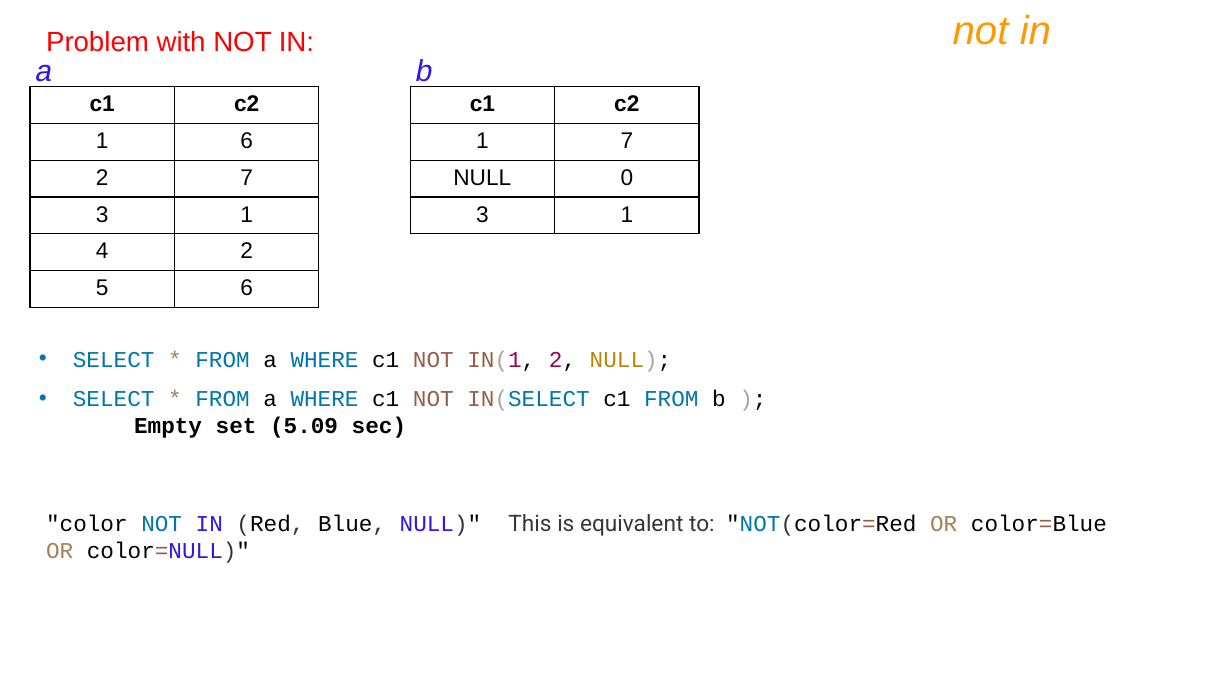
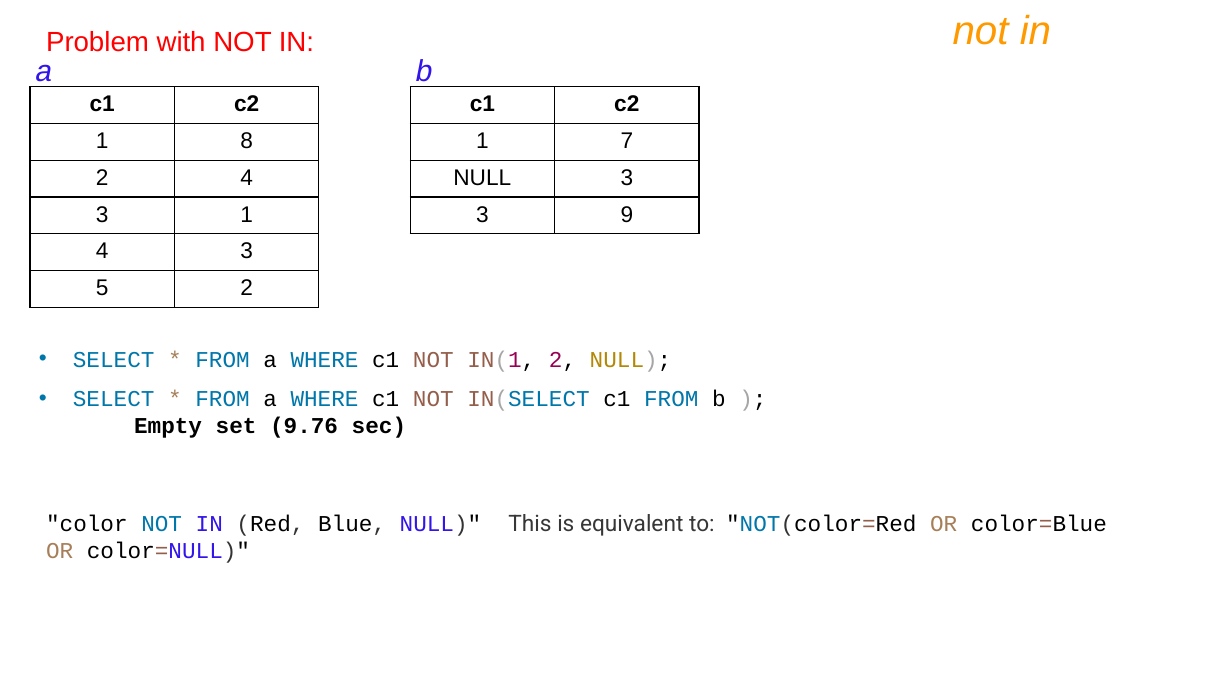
1 6: 6 -> 8 (247, 141)
2 7: 7 -> 4 (247, 178)
NULL 0: 0 -> 3 (627, 178)
1: 1 -> 9 (627, 215)
2: 2 -> 3 (247, 251)
5 6: 6 -> 2 (247, 288)
5.09: 5.09 -> 9.76 (304, 426)
